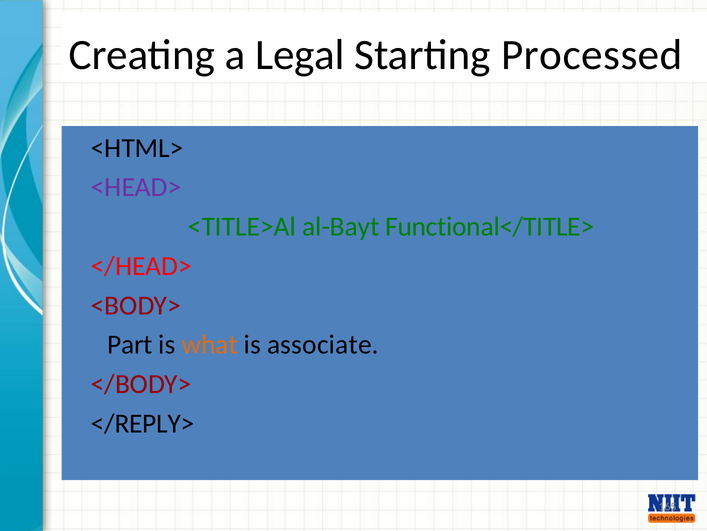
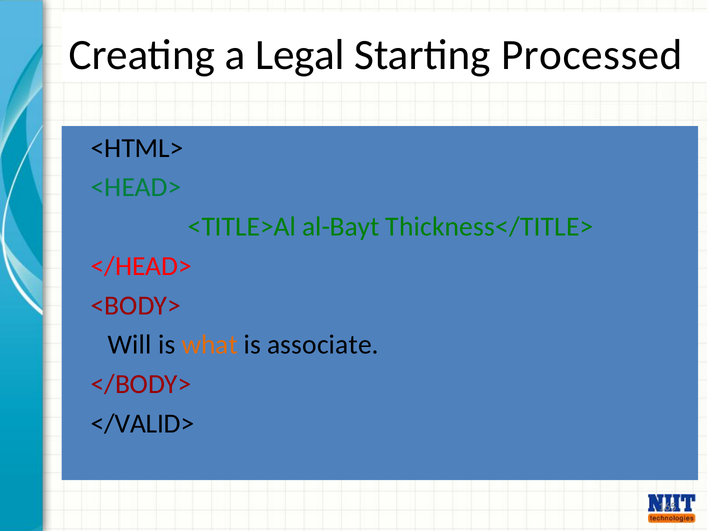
<HEAD> colour: purple -> green (136, 187)
Functional</TITLE>: Functional</TITLE> -> Thickness</TITLE> (490, 226)
Part: Part -> Will (130, 344)
</REPLY>: </REPLY> -> </VALID> (143, 423)
